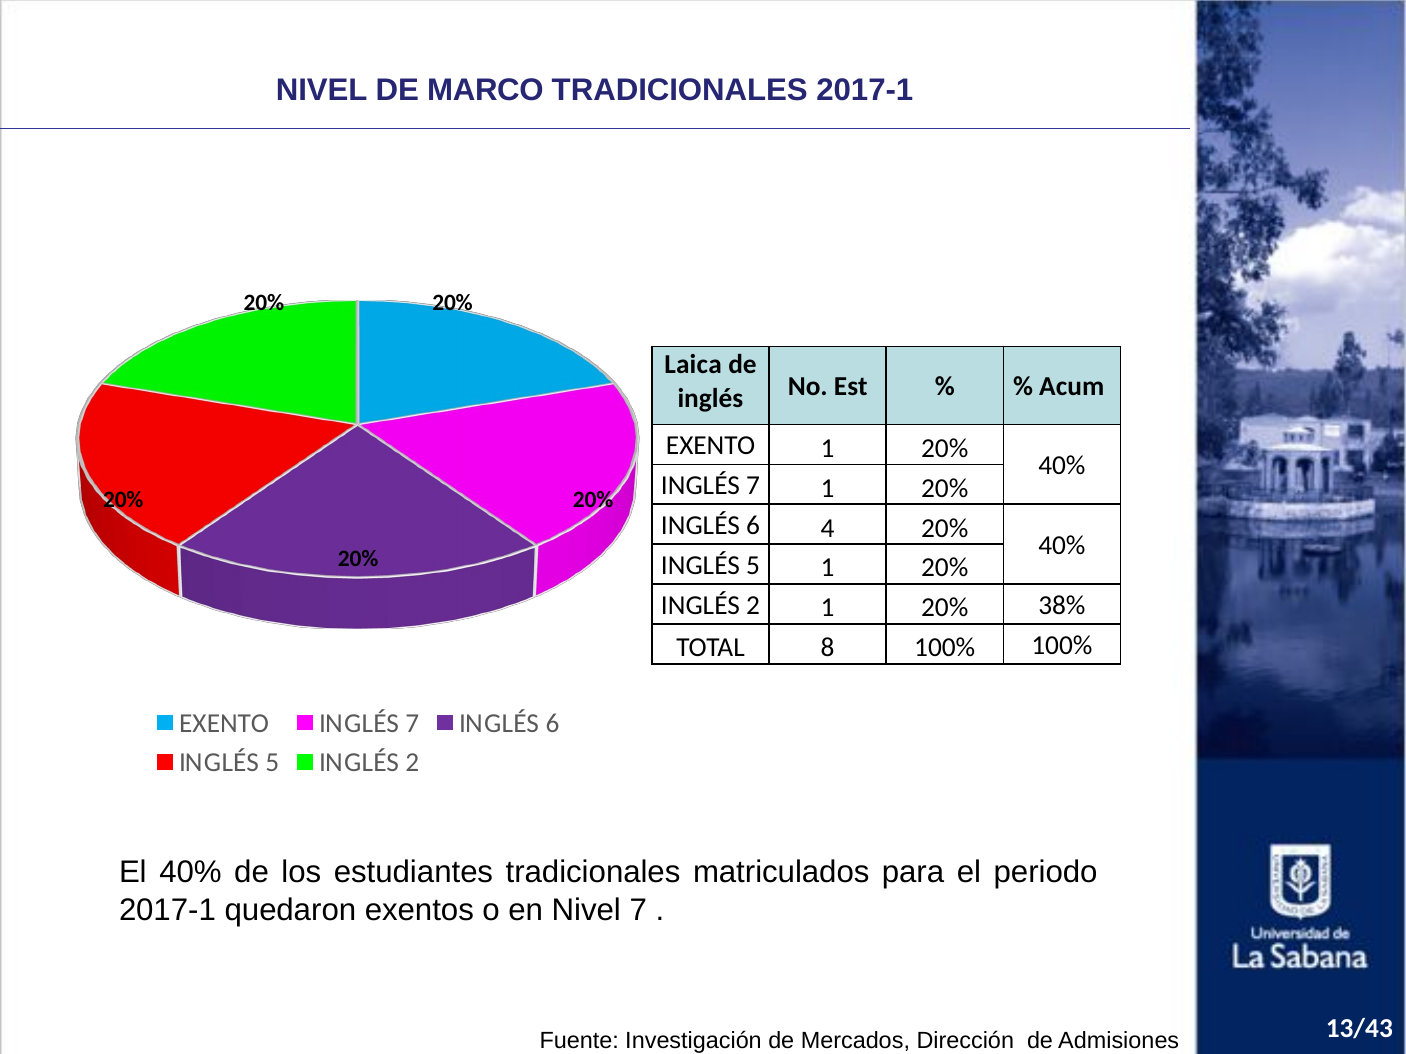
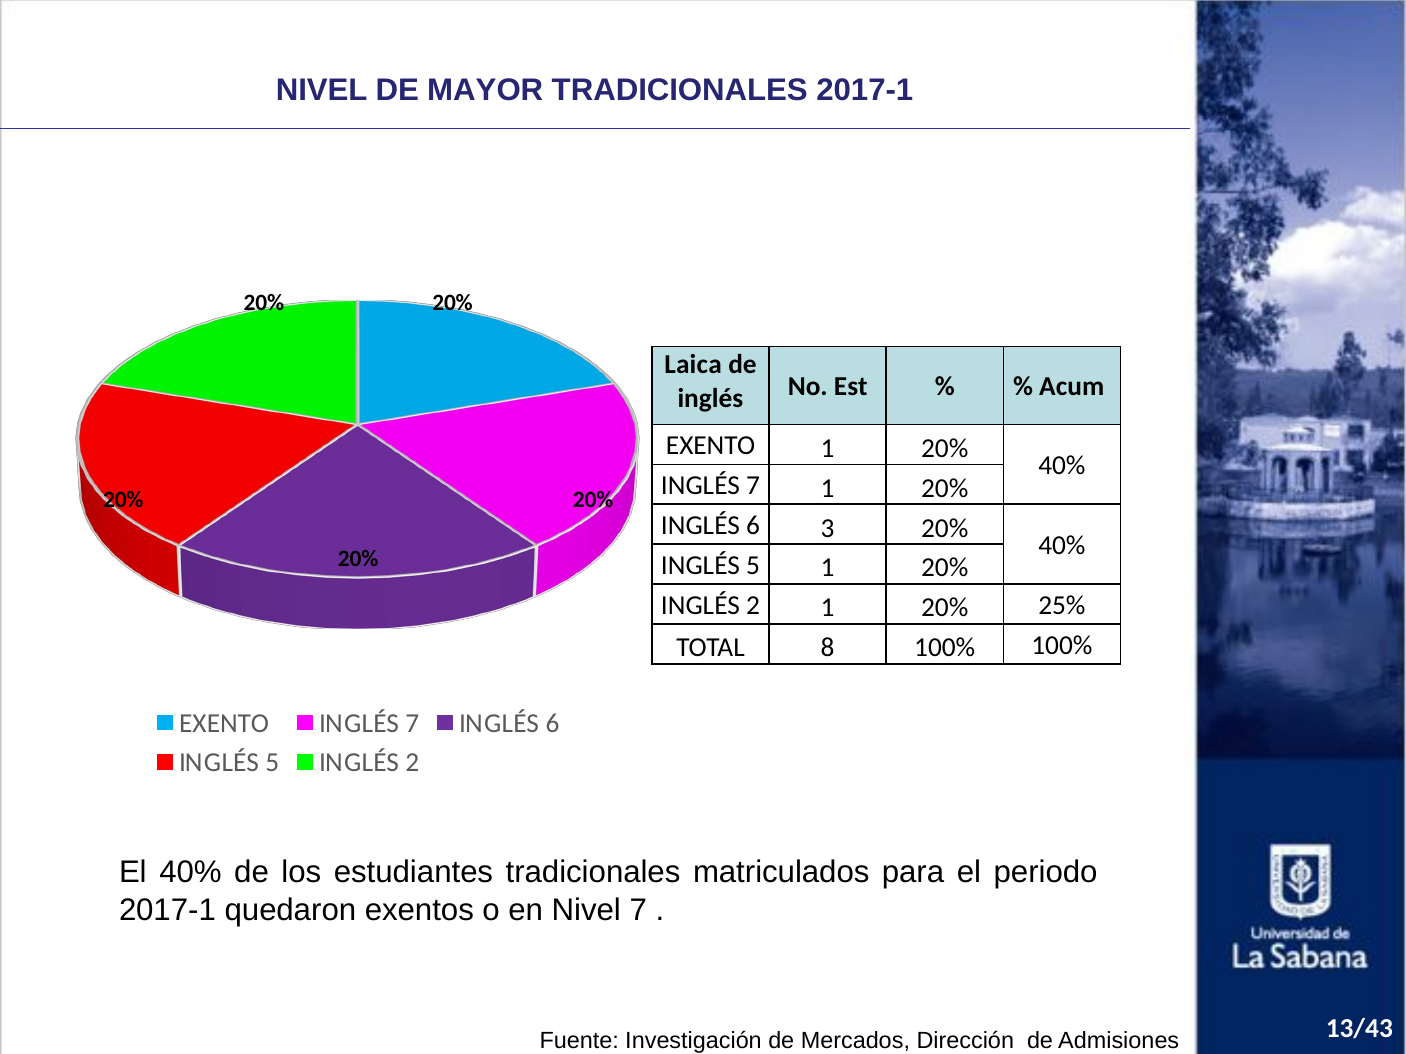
MARCO: MARCO -> MAYOR (485, 90)
4: 4 -> 3 (828, 528)
38%: 38% -> 25% (1062, 606)
